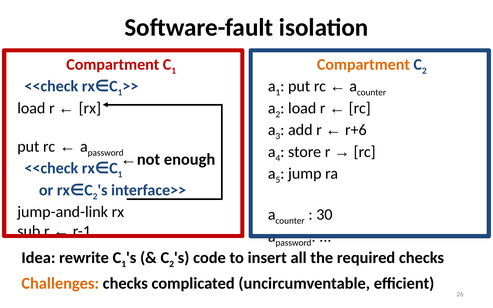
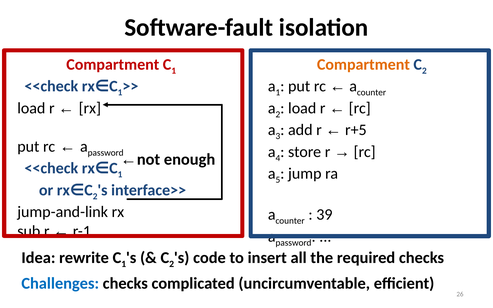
r+6: r+6 -> r+5 (356, 130)
30: 30 -> 39 (324, 215)
Challenges colour: orange -> blue (60, 284)
